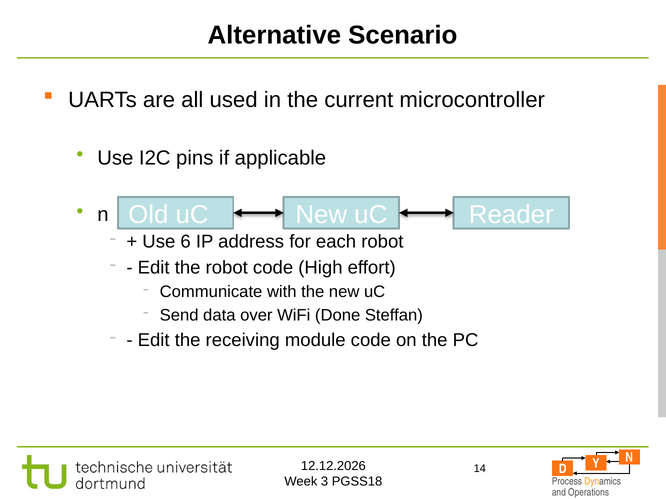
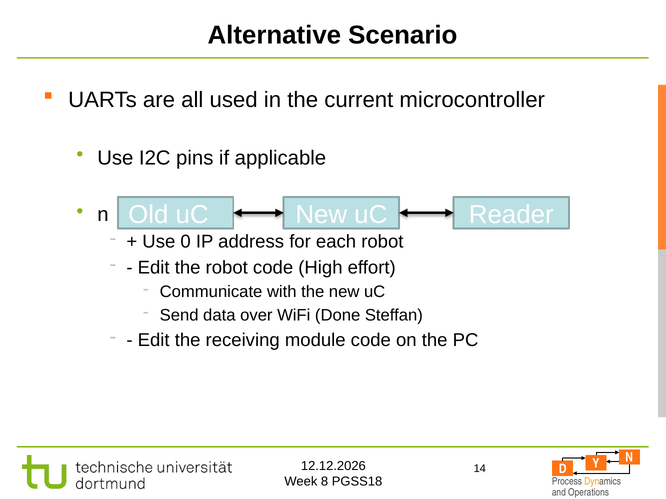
6: 6 -> 0 (186, 242)
3: 3 -> 8 (325, 482)
